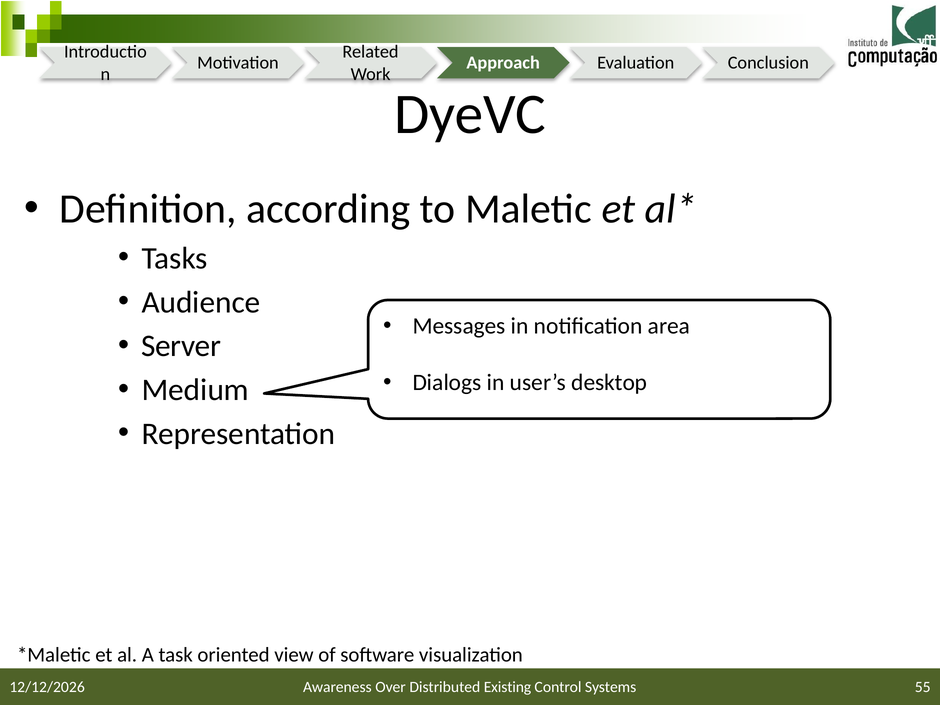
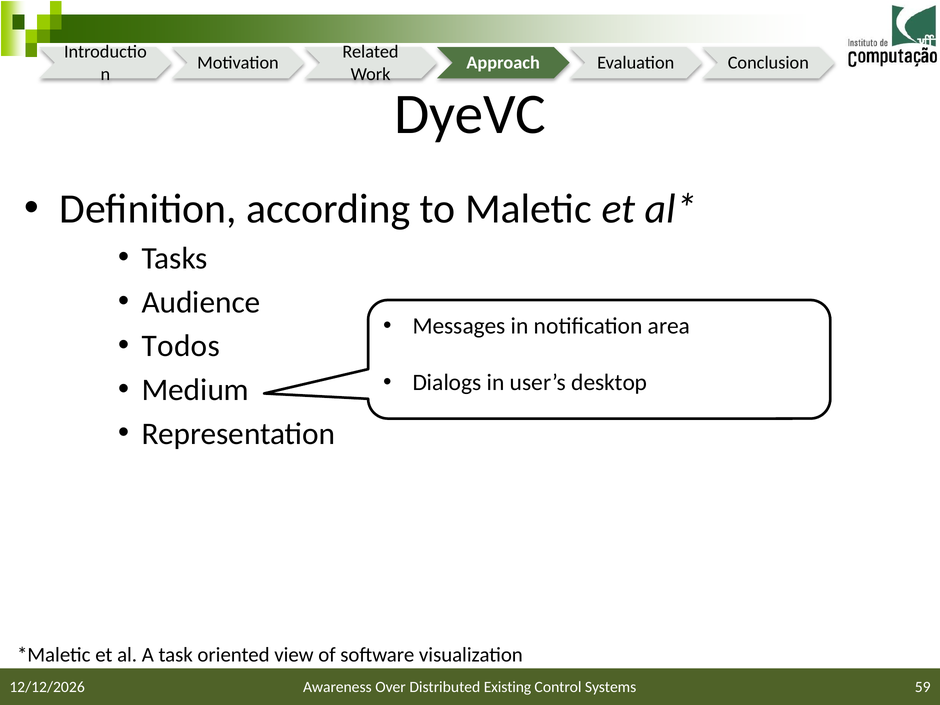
Server: Server -> Todos (181, 346)
55: 55 -> 59 (923, 687)
